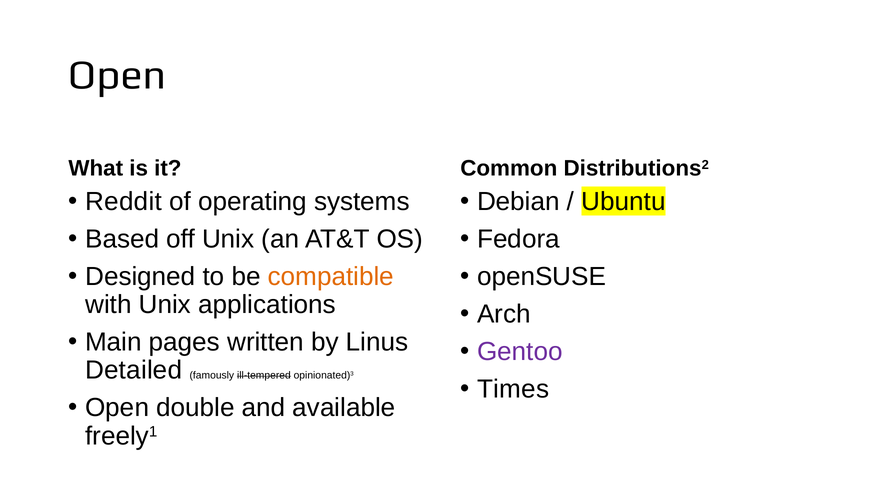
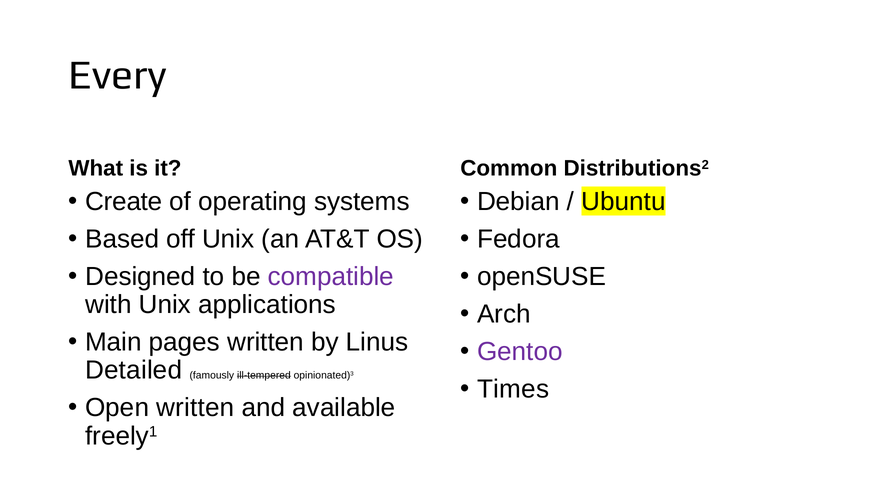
Open: Open -> Every (118, 75)
Reddit: Reddit -> Create (124, 201)
compatible colour: orange -> purple (331, 276)
Open double: double -> written (195, 408)
